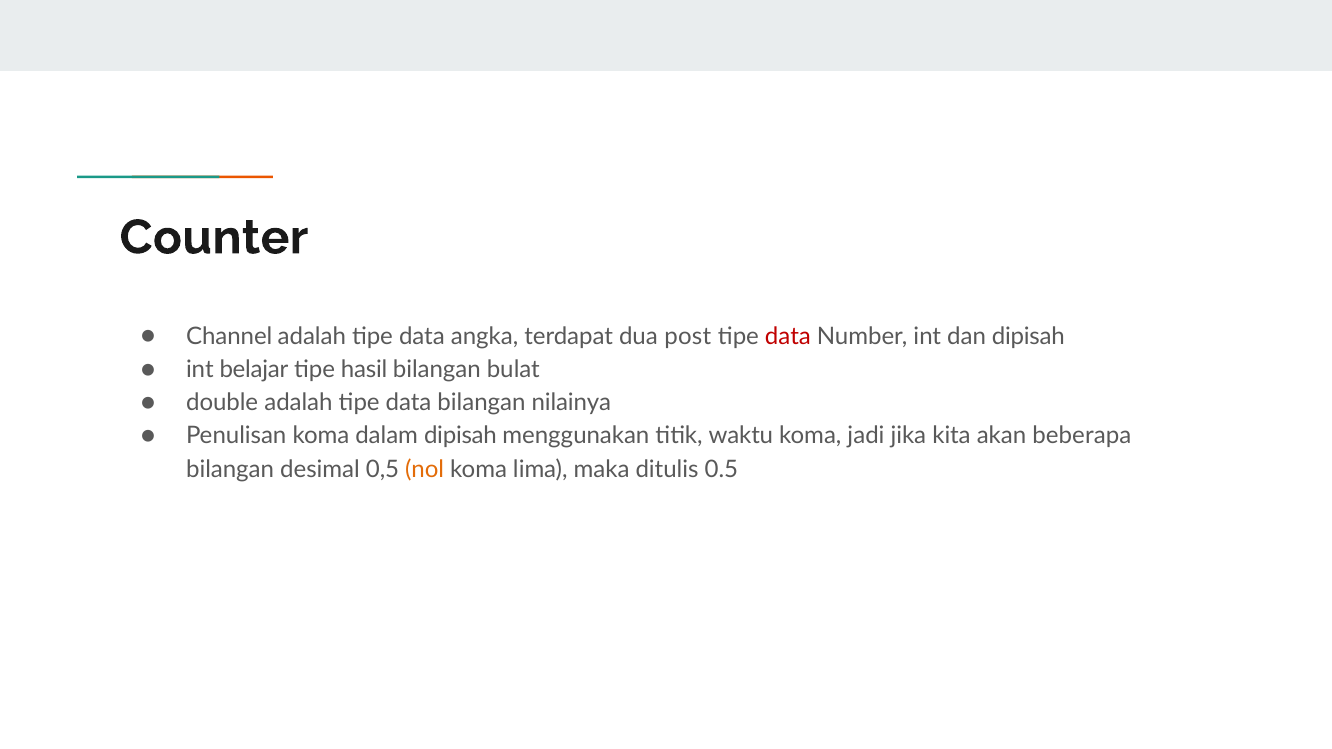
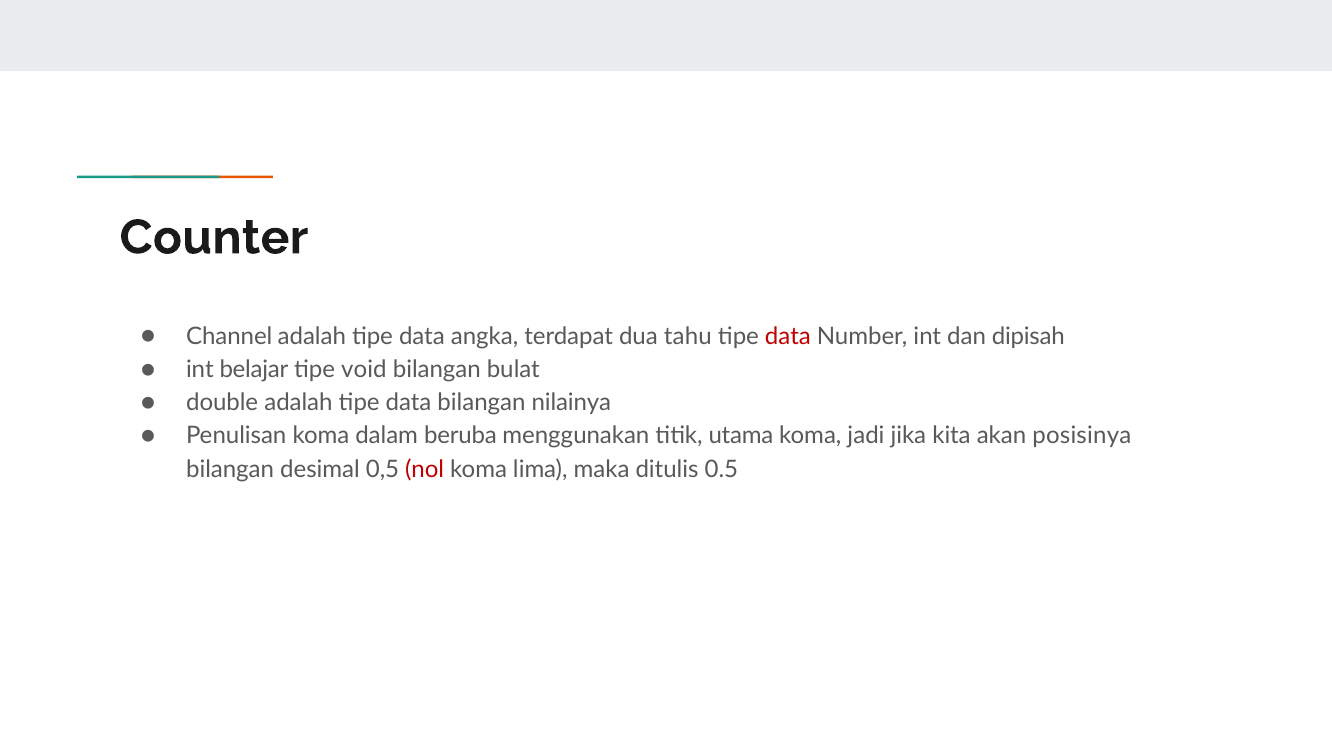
post: post -> tahu (688, 337)
hasil: hasil -> void (364, 370)
dalam dipisah: dipisah -> beruba (460, 436)
waktu: waktu -> utama (741, 436)
beberapa: beberapa -> posisinya (1082, 436)
nol colour: orange -> red (425, 469)
